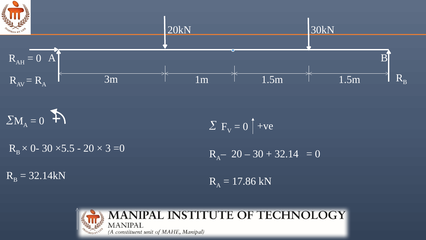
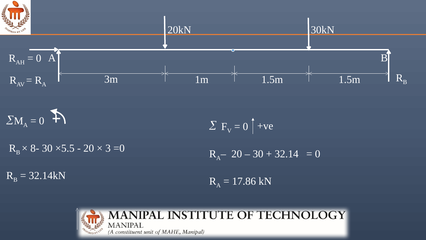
0-: 0- -> 8- (35, 148)
